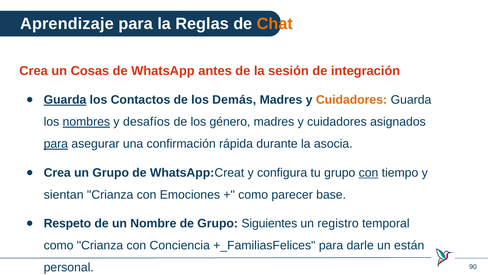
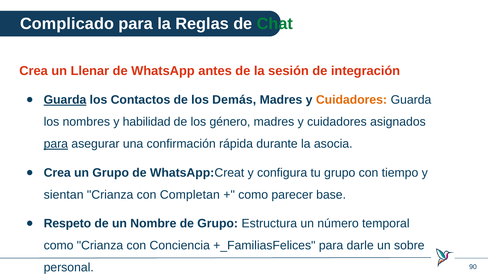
Aprendizaje: Aprendizaje -> Complicado (67, 24)
Chat colour: orange -> green (275, 24)
Cosas: Cosas -> Llenar (90, 71)
nombres underline: present -> none (86, 122)
desafíos: desafíos -> habilidad (147, 122)
con underline: present -> none (369, 172)
Emociones: Emociones -> Completan (190, 194)
Siguientes: Siguientes -> Estructura (269, 223)
registro: registro -> número (338, 223)
están: están -> sobre (409, 245)
